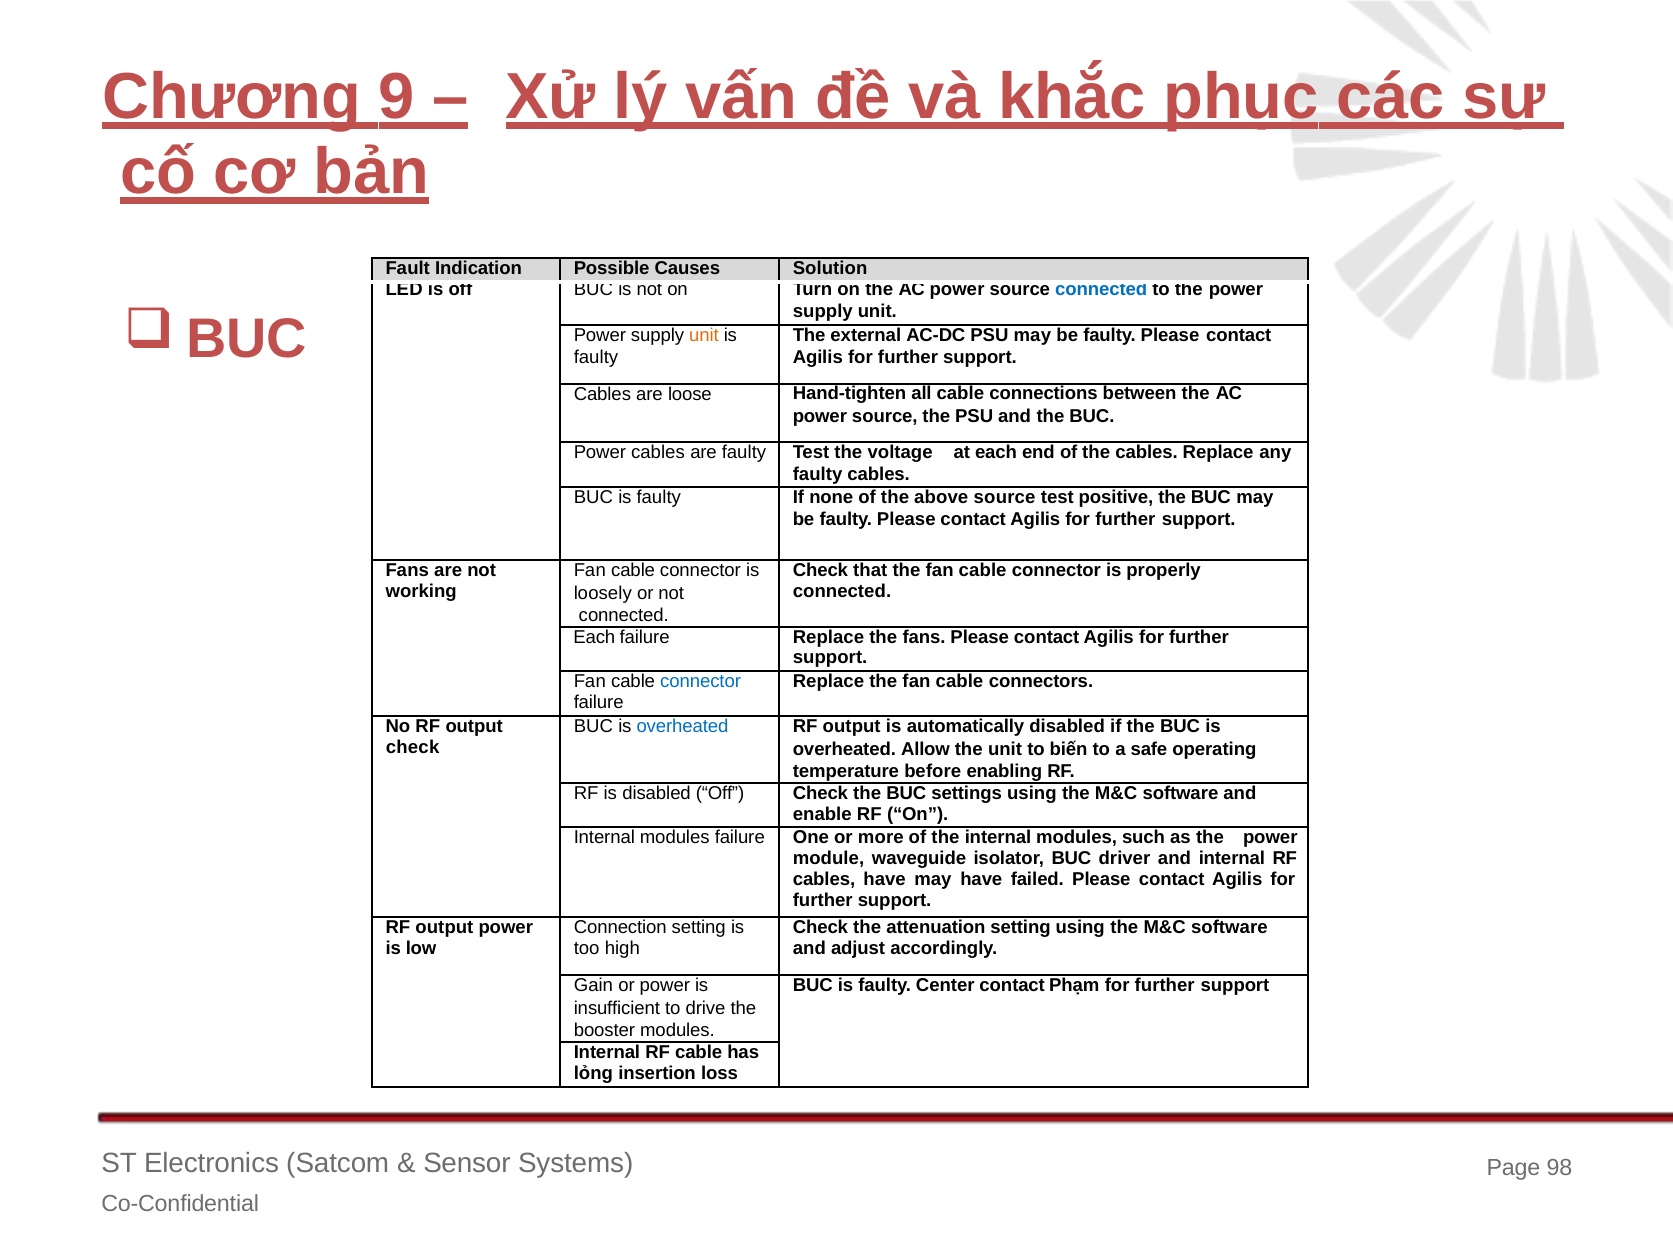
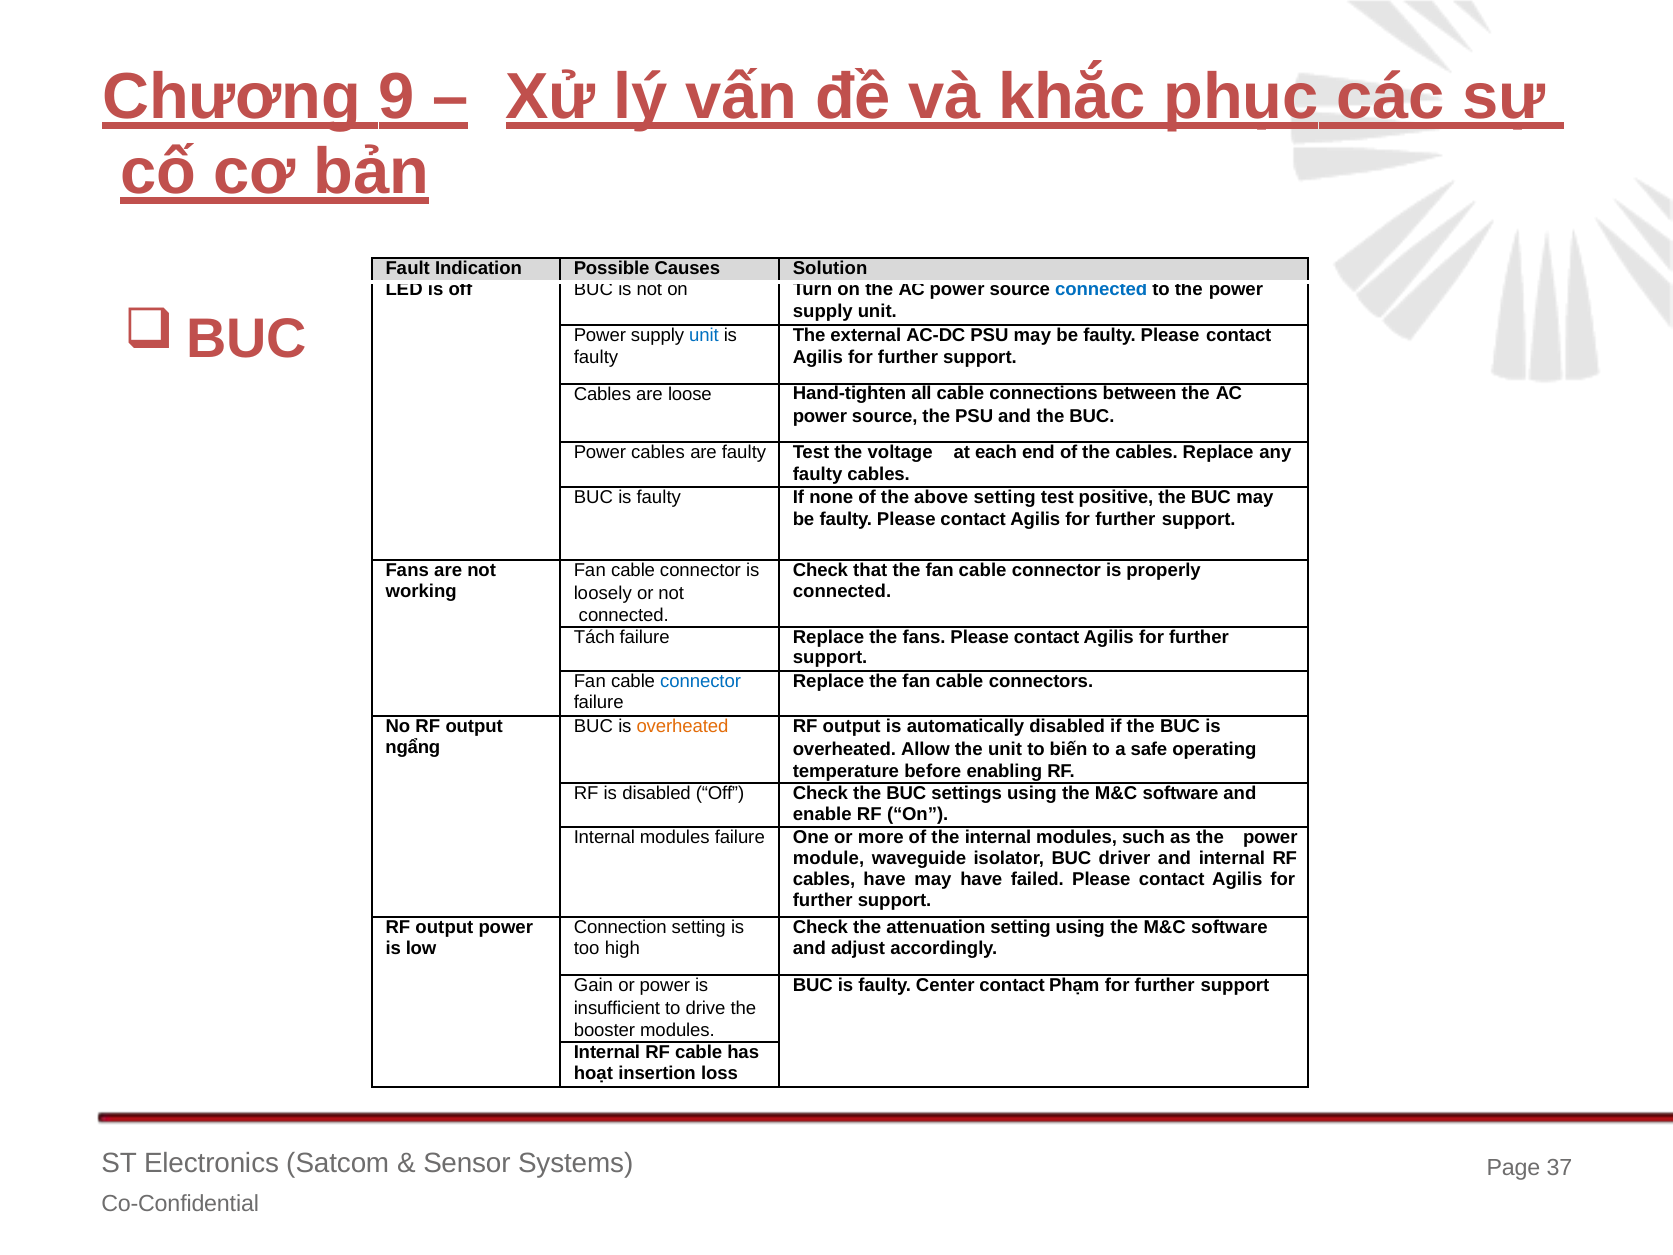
unit colour: orange -> blue (704, 335)
above source: source -> setting (1005, 497)
Each: Each -> Tách (594, 637)
overheated colour: blue -> orange (682, 726)
check: check -> ngẩng (413, 747)
lỏng: lỏng -> hoạt (593, 1073)
98: 98 -> 37 (1559, 1168)
